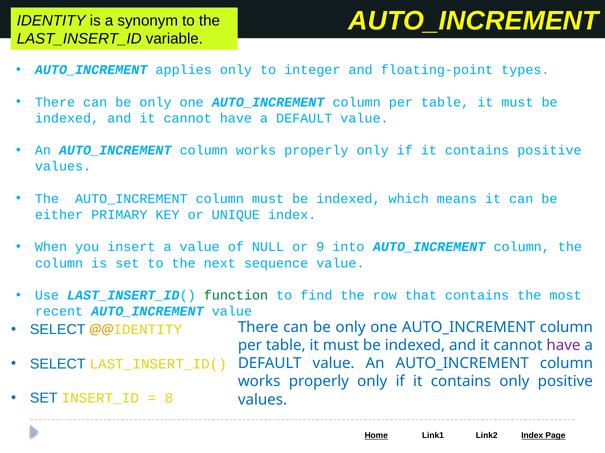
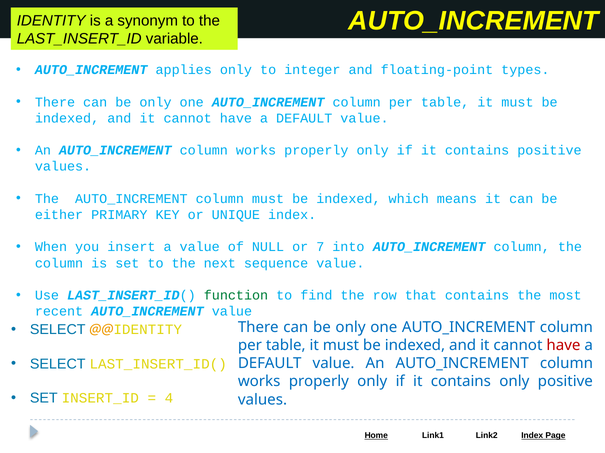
9: 9 -> 7 (320, 247)
have colour: purple -> red (563, 346)
8: 8 -> 4 (169, 399)
